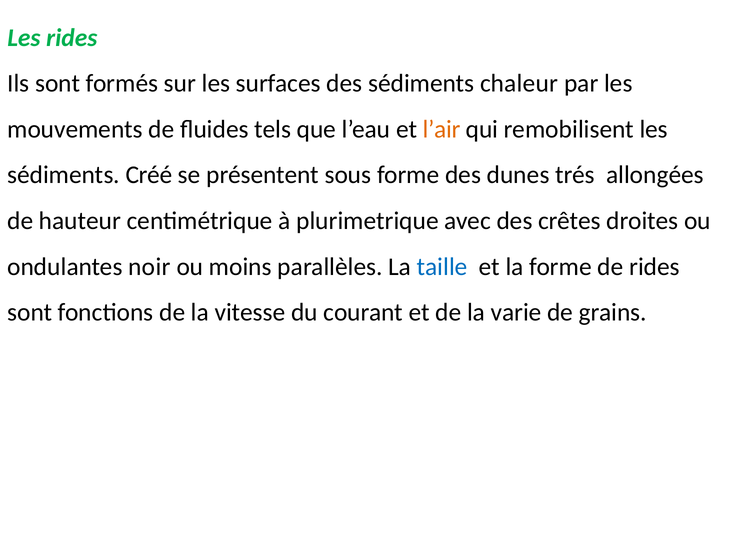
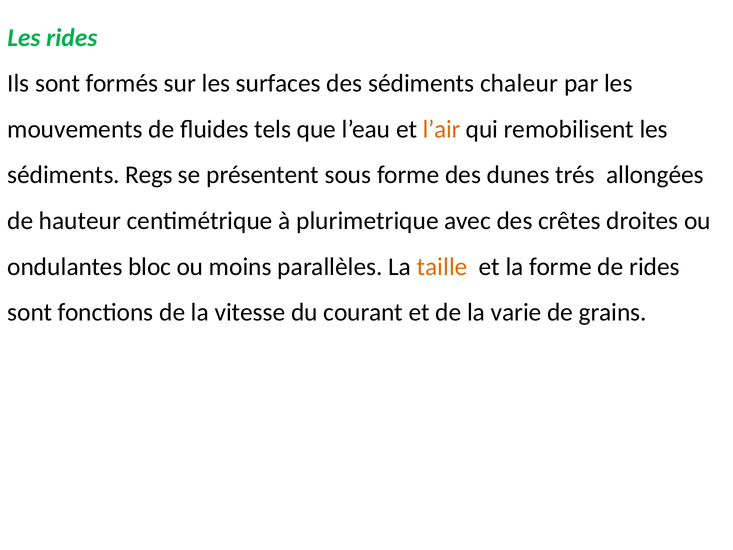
Créé: Créé -> Regs (149, 175)
noir: noir -> bloc (150, 267)
taille colour: blue -> orange (442, 267)
